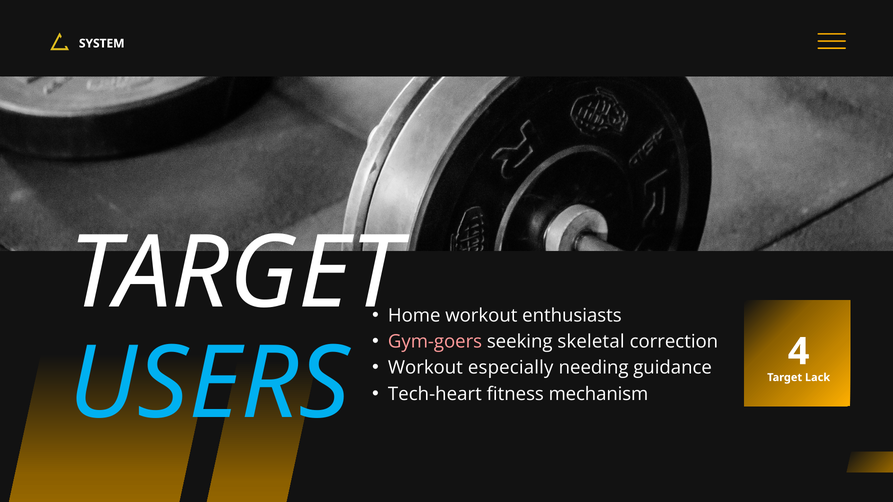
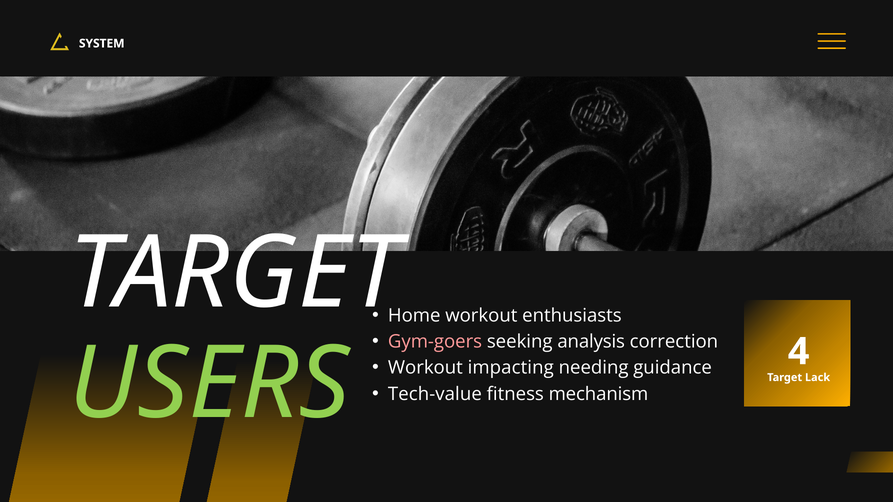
skeletal: skeletal -> analysis (591, 342)
USERS colour: light blue -> light green (209, 384)
especially: especially -> impacting (511, 368)
Tech-heart: Tech-heart -> Tech-value (435, 394)
